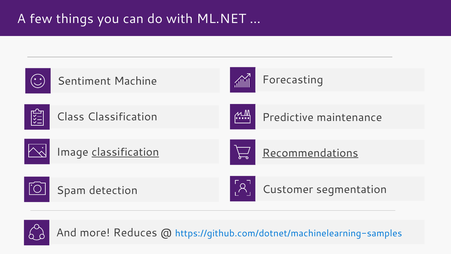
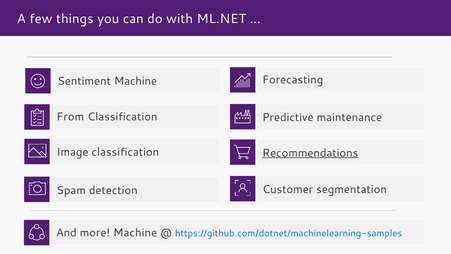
Class: Class -> From (70, 117)
classification underline: present -> none (125, 152)
more Reduces: Reduces -> Machine (135, 233)
